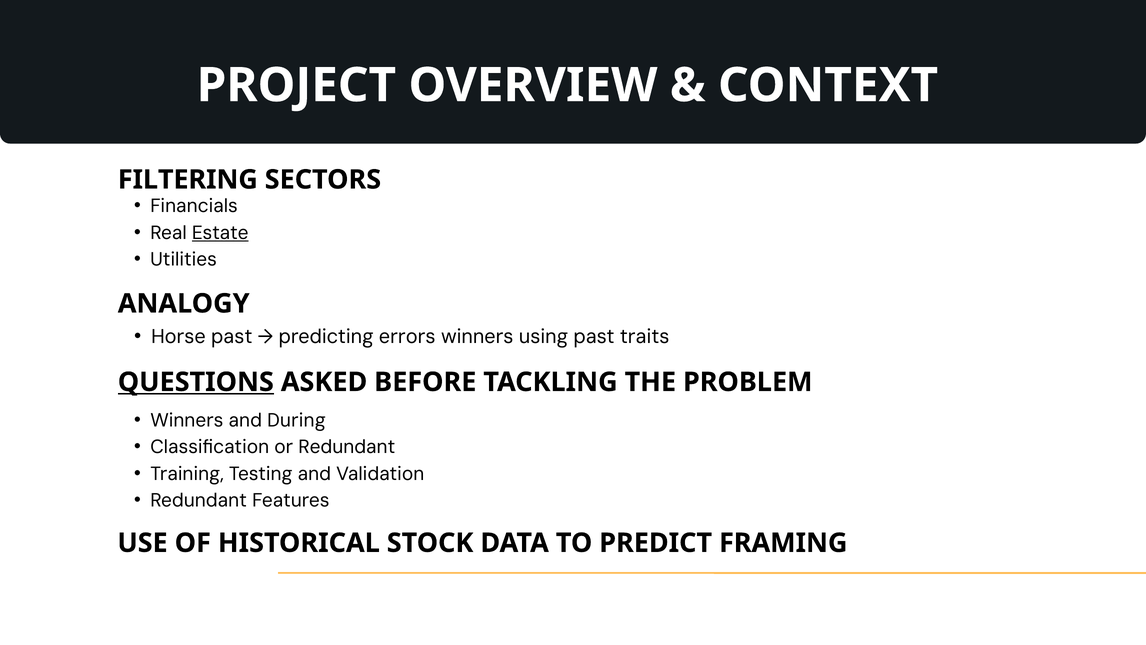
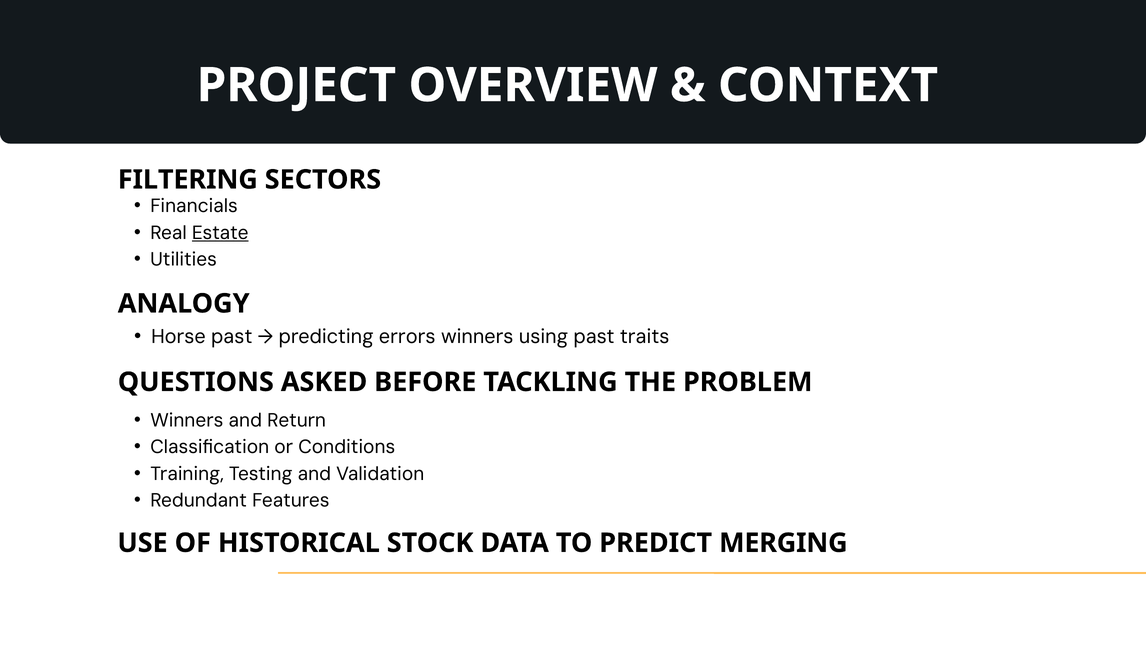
QUESTIONS underline: present -> none (196, 382)
During: During -> Return (297, 420)
or Redundant: Redundant -> Conditions (347, 447)
FRAMING: FRAMING -> MERGING (783, 543)
